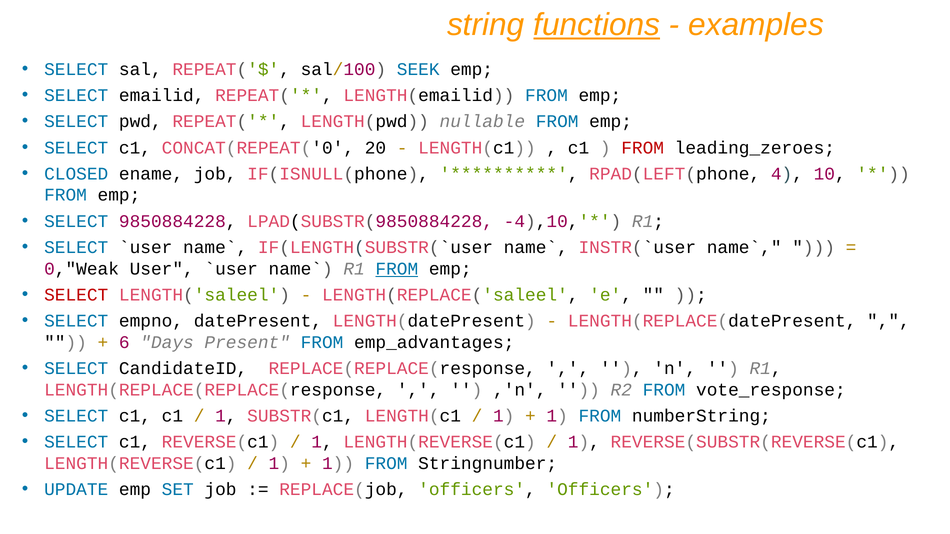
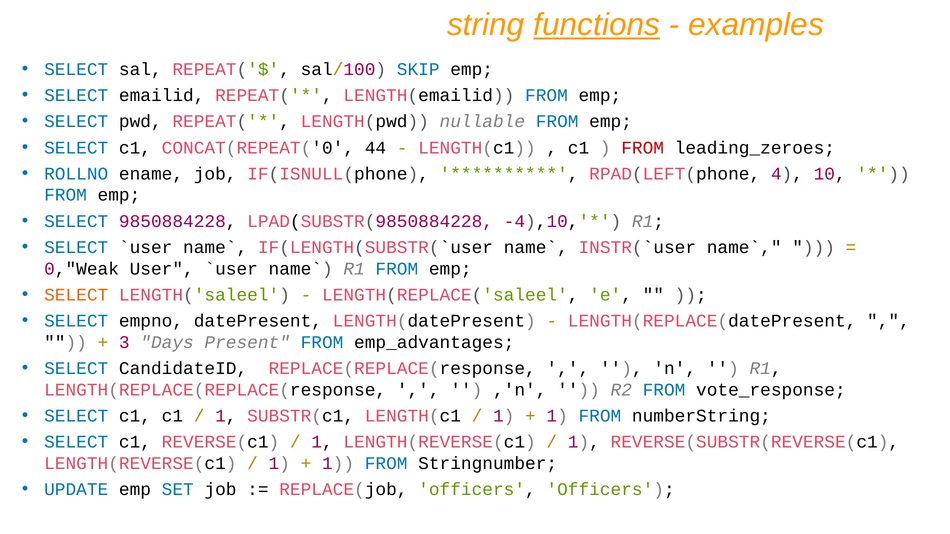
SEEK: SEEK -> SKIP (418, 69)
20: 20 -> 44 (375, 148)
CLOSED: CLOSED -> ROLLNO (76, 174)
FROM underline: present -> none (397, 269)
SELECT colour: red -> orange (76, 295)
6: 6 -> 3 (124, 342)
